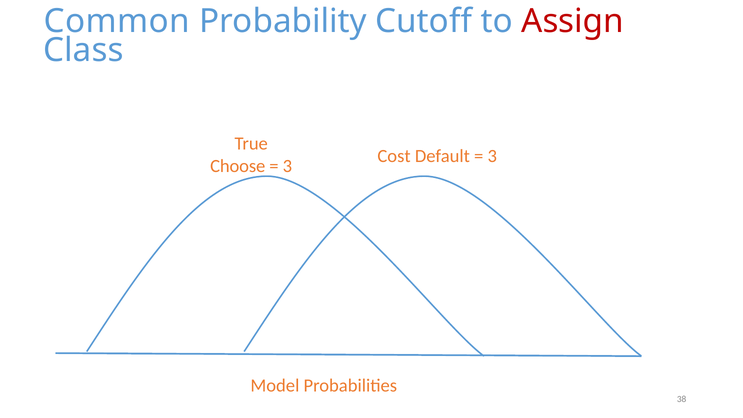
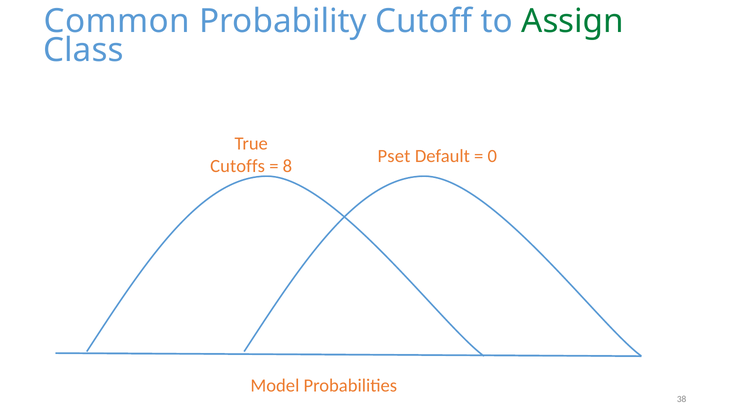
Assign colour: red -> green (573, 21)
Cost: Cost -> Pset (394, 156)
3: 3 -> 0 (492, 156)
Choose: Choose -> Cutoffs (238, 166)
3: 3 -> 8 (287, 166)
